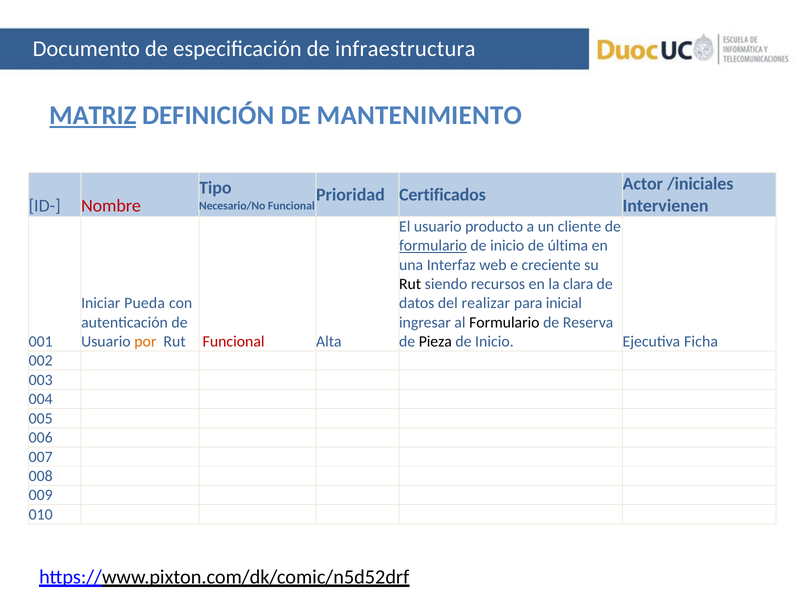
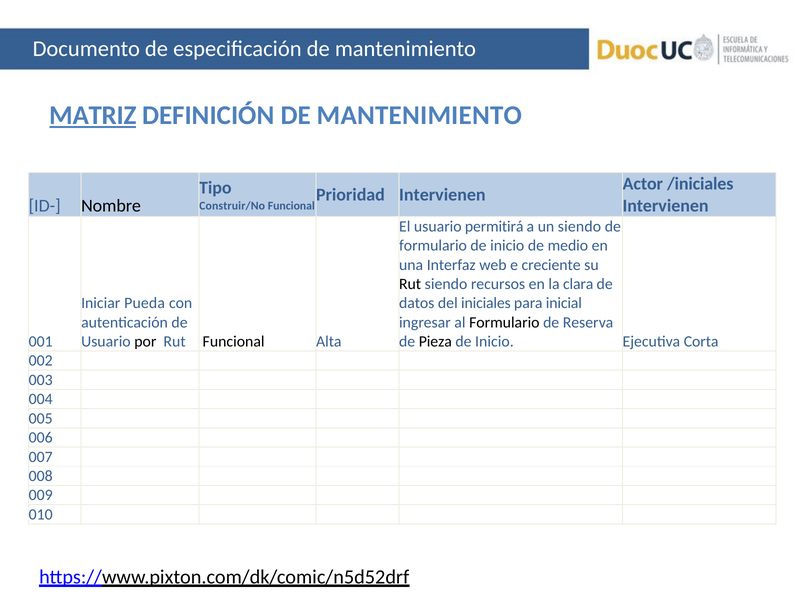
especificación de infraestructura: infraestructura -> mantenimiento (405, 49)
Prioridad Certificados: Certificados -> Intervienen (442, 195)
Nombre colour: red -> black (111, 206)
Necesario/No: Necesario/No -> Construir/No (232, 206)
producto: producto -> permitirá (494, 227)
un cliente: cliente -> siendo (579, 227)
formulario underline: present -> none (433, 246)
última: última -> medio (568, 246)
realizar: realizar -> iniciales (486, 303)
por colour: orange -> black (145, 342)
Funcional colour: red -> black (234, 342)
Ficha: Ficha -> Corta (701, 342)
